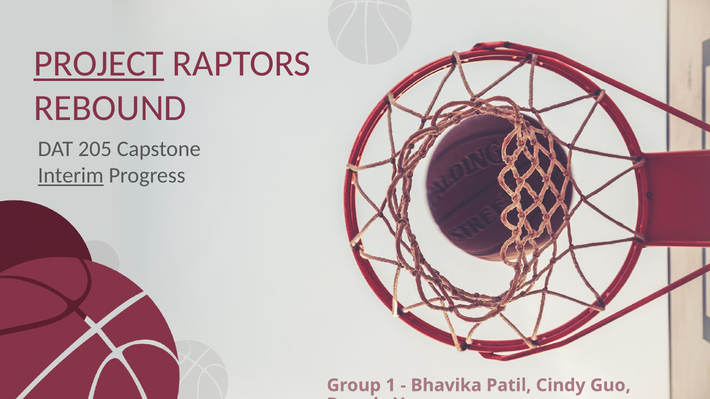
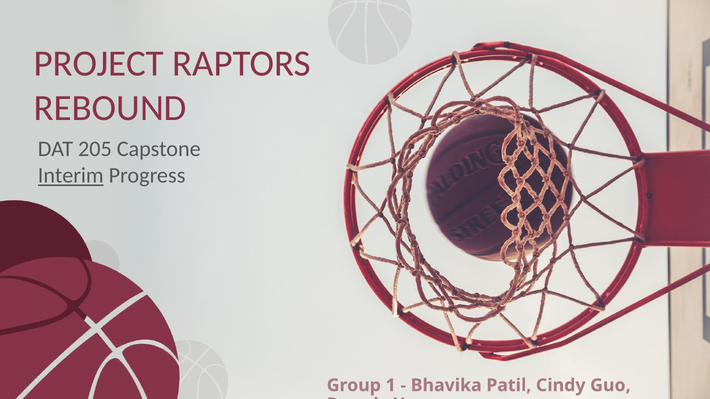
PROJECT underline: present -> none (99, 64)
